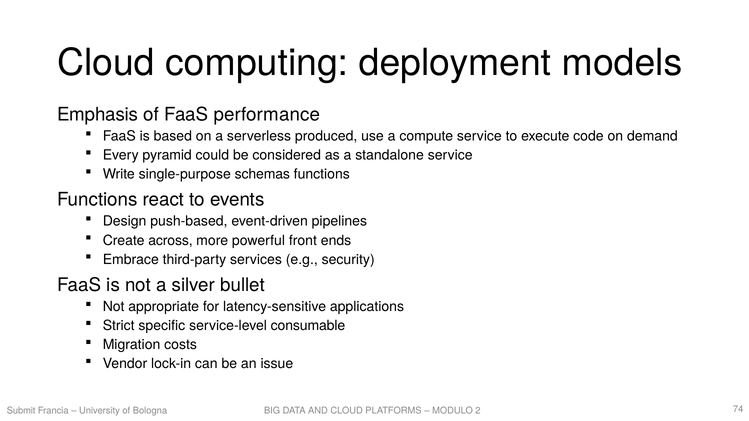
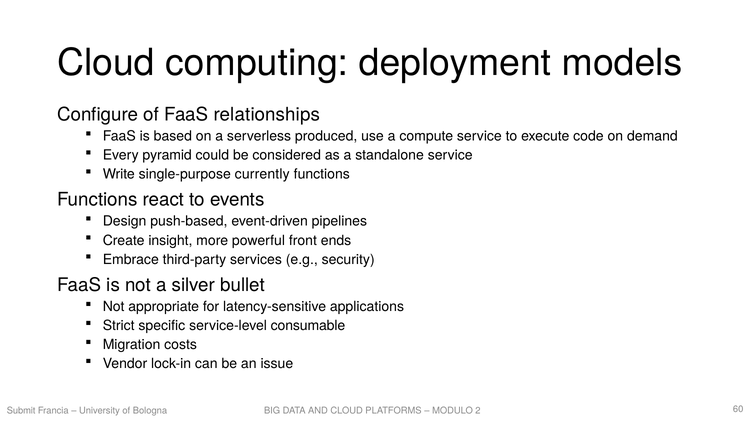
Emphasis: Emphasis -> Configure (98, 115)
performance: performance -> relationships (267, 115)
schemas: schemas -> currently (262, 174)
across: across -> insight (170, 241)
74: 74 -> 60 (738, 410)
